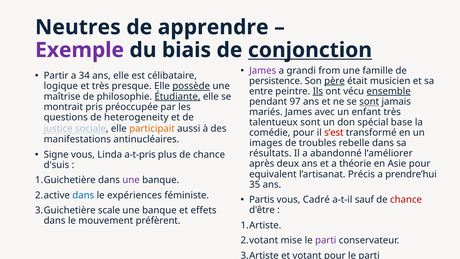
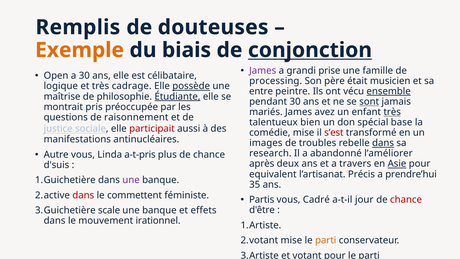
Neutres: Neutres -> Remplis (78, 27)
apprendre: apprendre -> douteuses (213, 27)
Exemple colour: purple -> orange (80, 50)
from: from -> prise (329, 71)
Partir: Partir -> Open (56, 76)
a 34: 34 -> 30 (84, 76)
persistence: persistence -> processing (276, 81)
père underline: present -> none (335, 81)
presque: presque -> cadrage (132, 86)
Ils underline: present -> none (318, 91)
pendant 97: 97 -> 30 (295, 102)
avec: avec -> avez (325, 112)
très underline: none -> present (392, 112)
heterogeneity: heterogeneity -> raisonnement (136, 117)
talentueux sont: sont -> bien (310, 122)
participait colour: orange -> red (152, 129)
comédie pour: pour -> mise (304, 133)
dans underline: none -> present (383, 143)
Signe: Signe -> Autre (56, 154)
résultats: résultats -> research (270, 153)
théorie: théorie -> travers (355, 164)
Asie underline: none -> present (397, 164)
dans colour: blue -> red (83, 195)
expériences: expériences -> commettent (135, 195)
sauf: sauf -> jour (364, 200)
préfèrent: préfèrent -> irationnel (158, 221)
parti colour: purple -> orange (326, 240)
